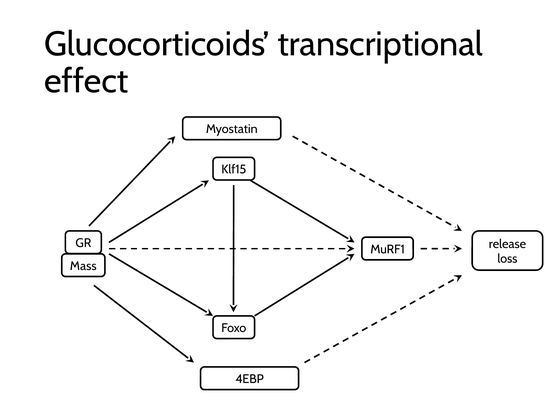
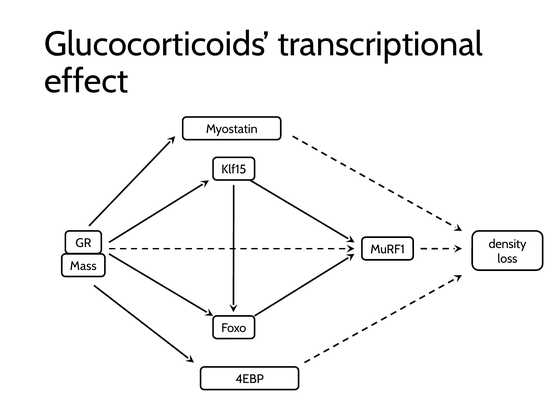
release: release -> density (508, 244)
